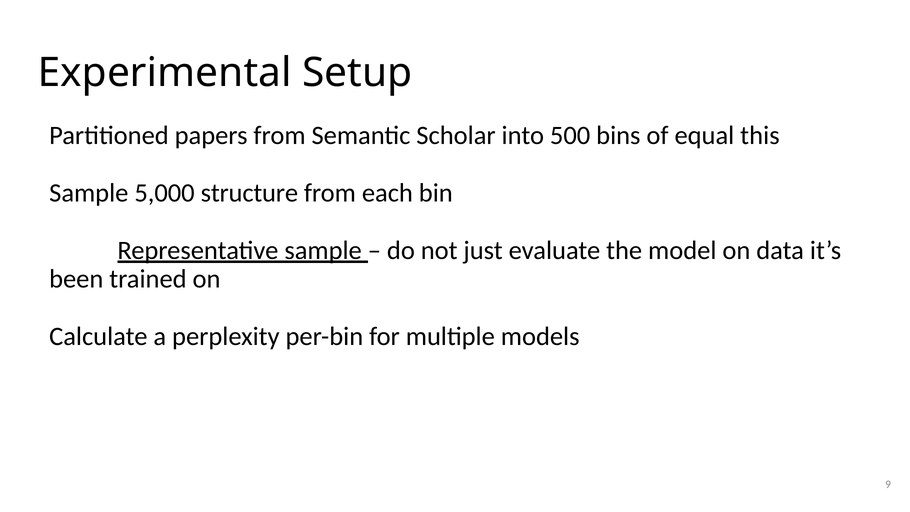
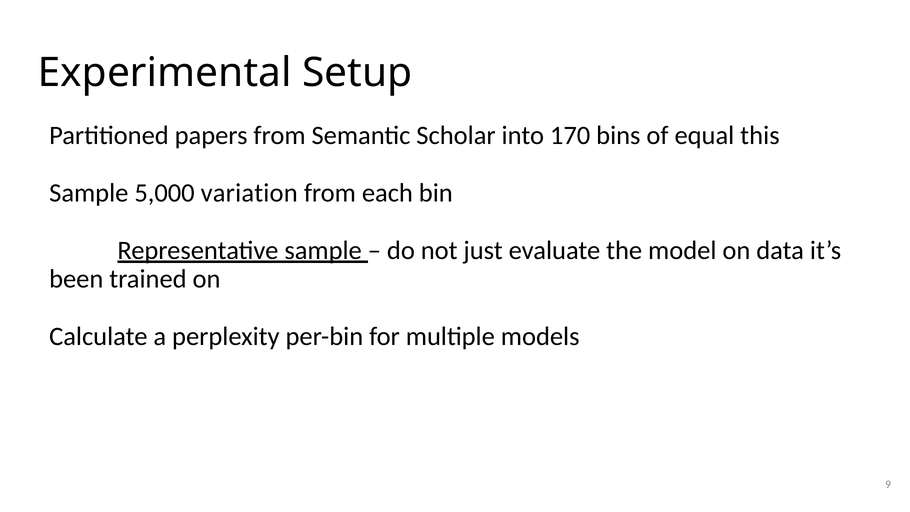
500: 500 -> 170 (570, 136)
structure: structure -> variation (249, 193)
